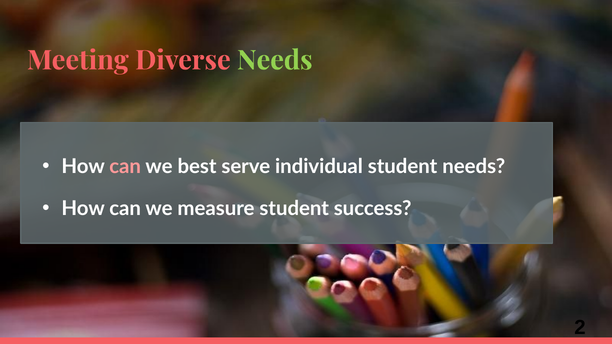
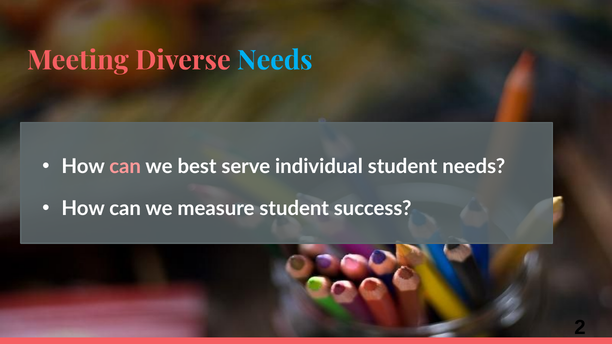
Needs colour: light green -> light blue (275, 60)
